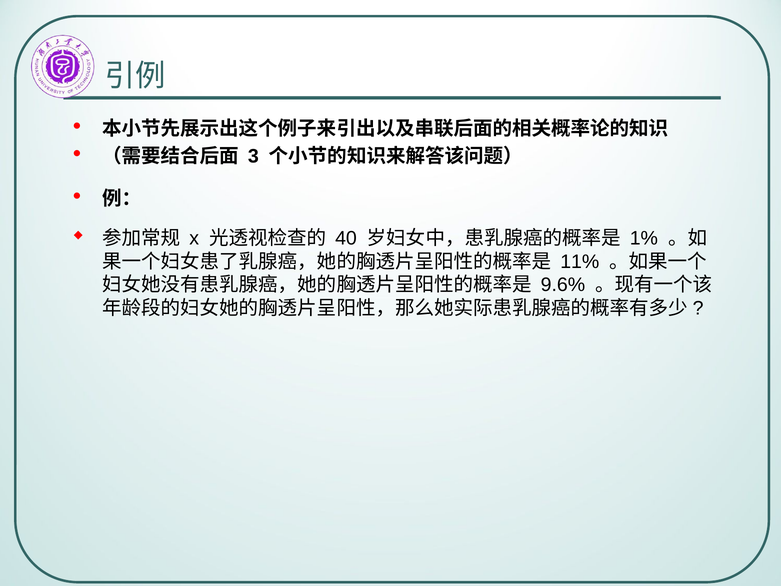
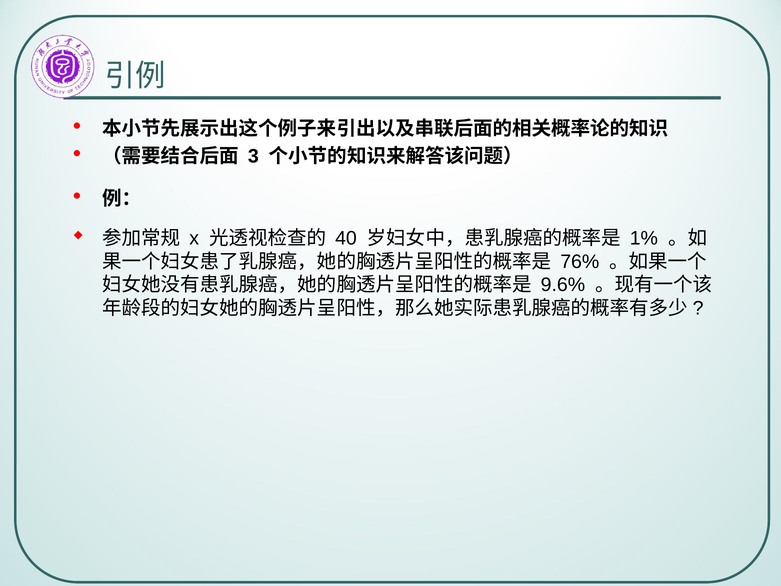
11%: 11% -> 76% (580, 261)
